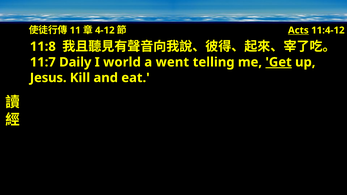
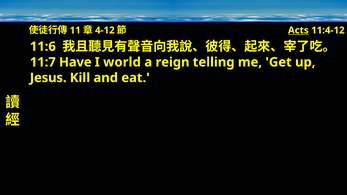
11:8: 11:8 -> 11:6 (43, 47)
Daily: Daily -> Have (75, 62)
went: went -> reign (172, 62)
Get underline: present -> none (279, 62)
